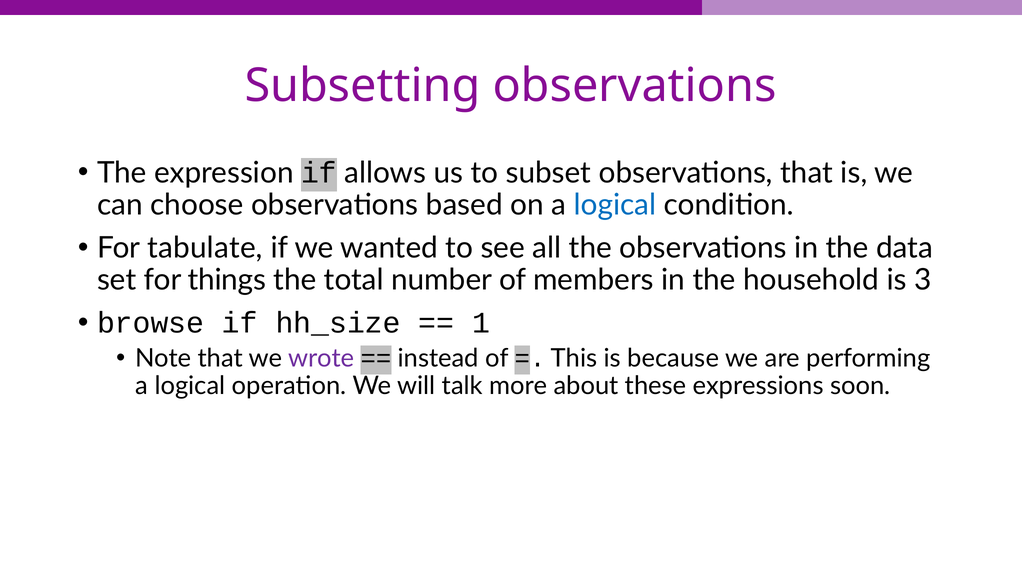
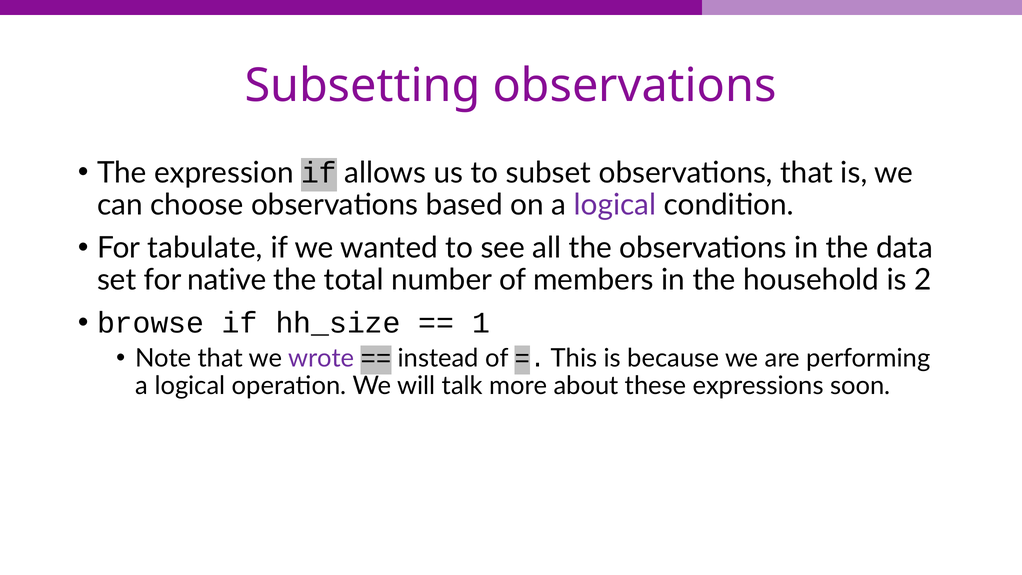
logical colour: blue -> purple (615, 205)
things: things -> native (227, 280)
3: 3 -> 2 (923, 280)
